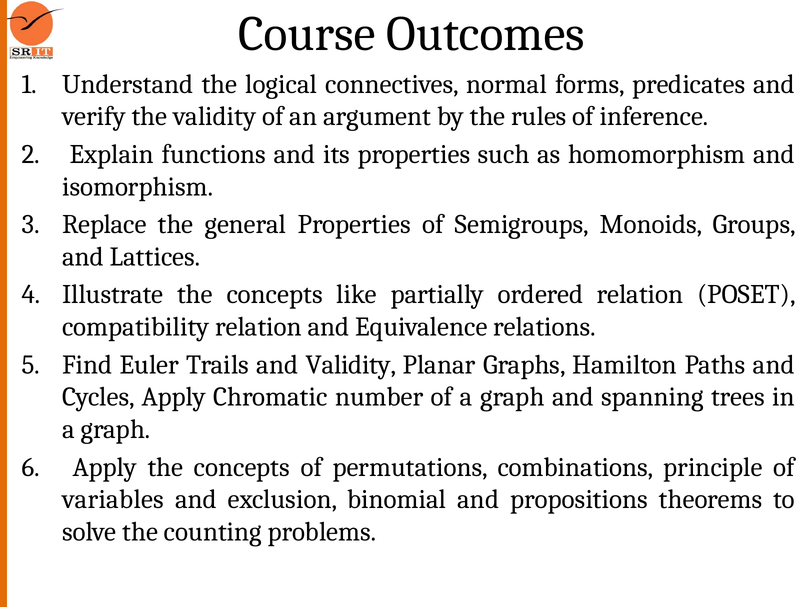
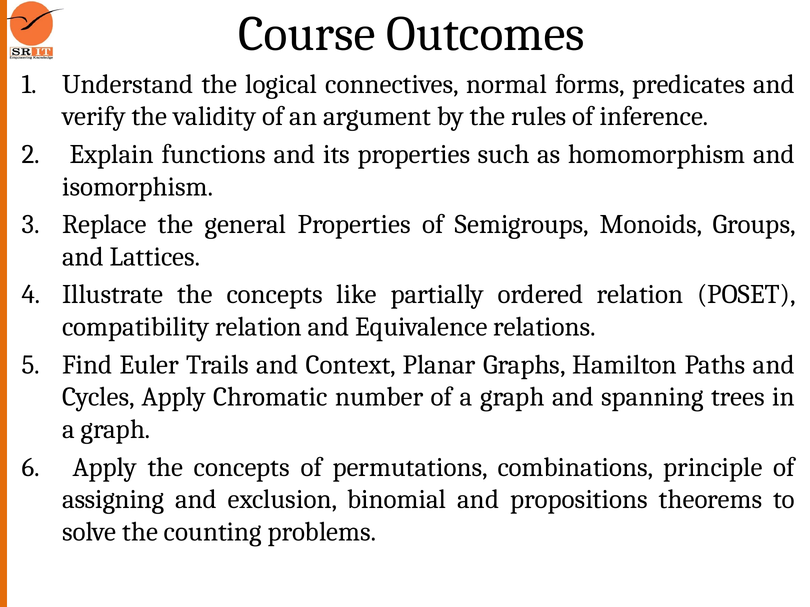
and Validity: Validity -> Context (351, 365)
variables: variables -> assigning (113, 500)
